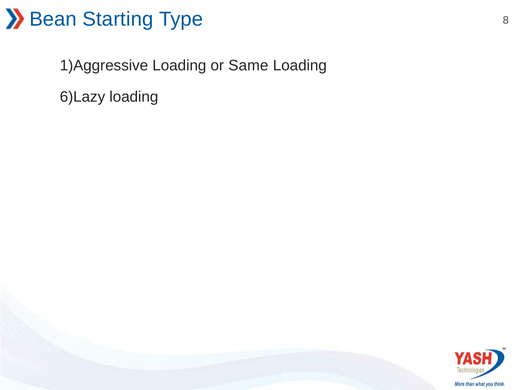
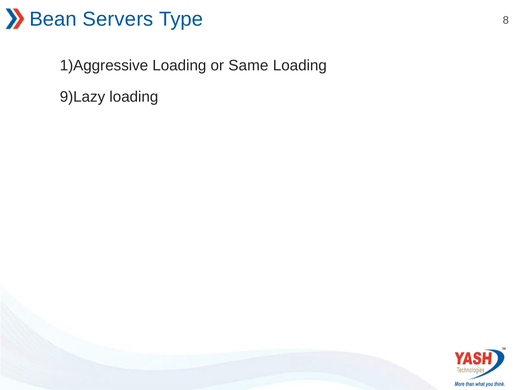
Starting: Starting -> Servers (118, 19)
6)Lazy: 6)Lazy -> 9)Lazy (82, 97)
